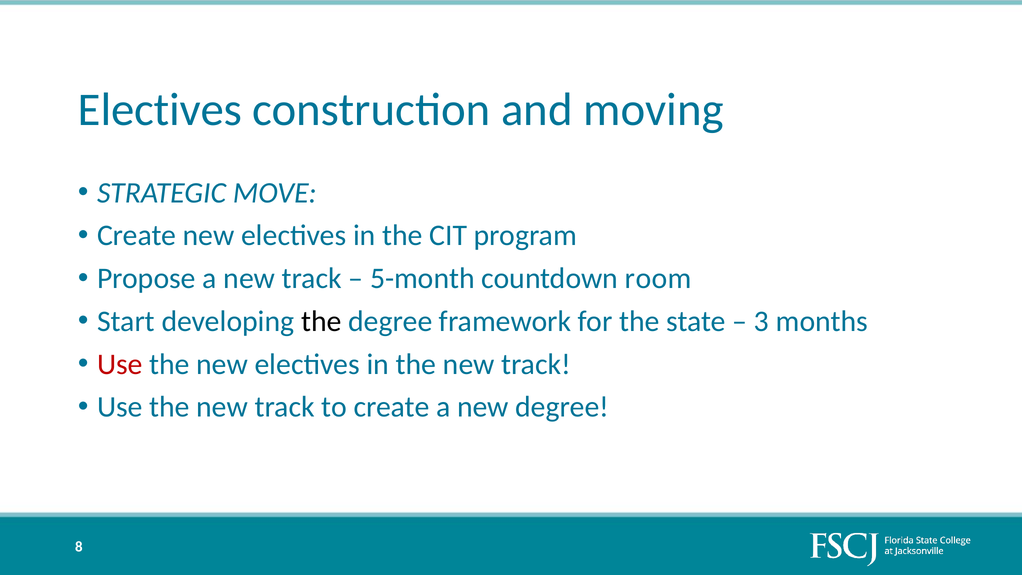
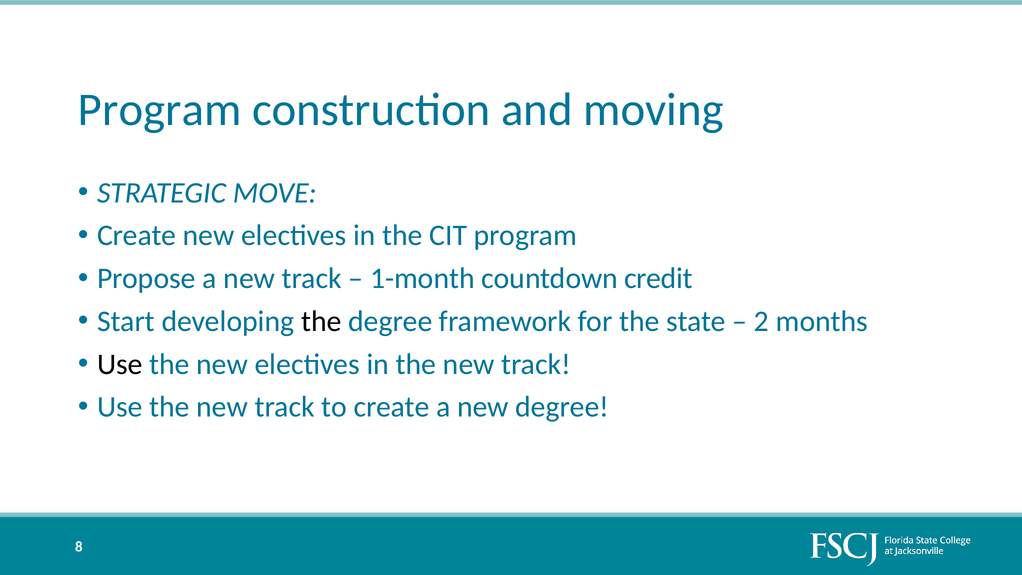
Electives: Electives -> Program (160, 110)
5-month: 5-month -> 1-month (422, 278)
room: room -> credit (658, 278)
3: 3 -> 2 (761, 321)
Use colour: red -> black (120, 364)
